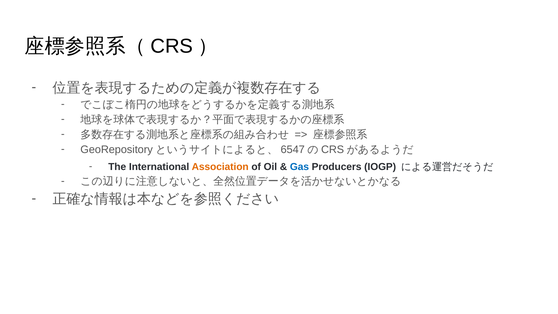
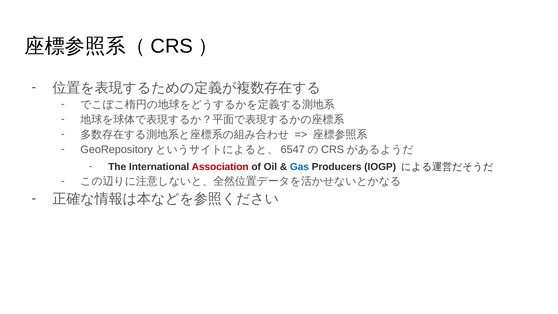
Association colour: orange -> red (220, 167)
